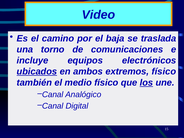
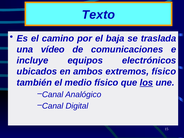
Video: Video -> Texto (98, 15)
torno: torno -> vídeo (53, 49)
ubicados underline: present -> none (37, 72)
